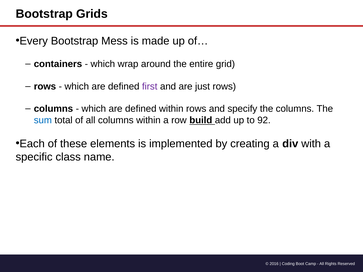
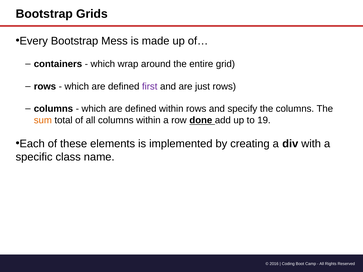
sum colour: blue -> orange (43, 120)
build: build -> done (201, 120)
92: 92 -> 19 (264, 120)
